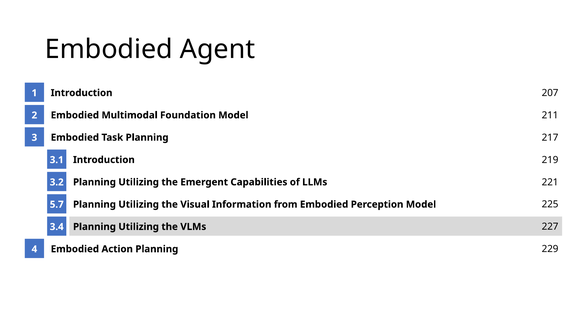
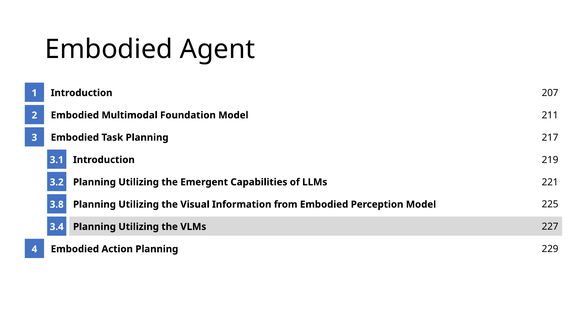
5.7: 5.7 -> 3.8 (57, 205)
